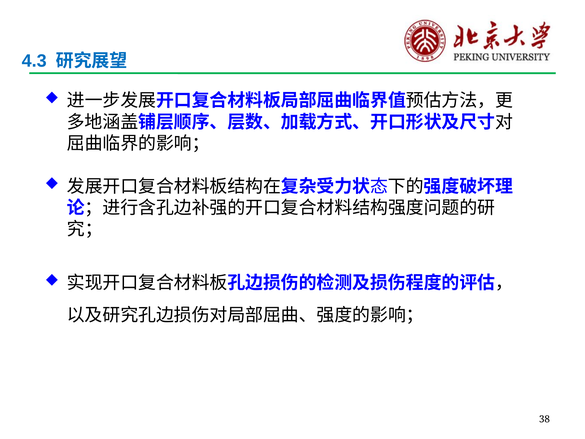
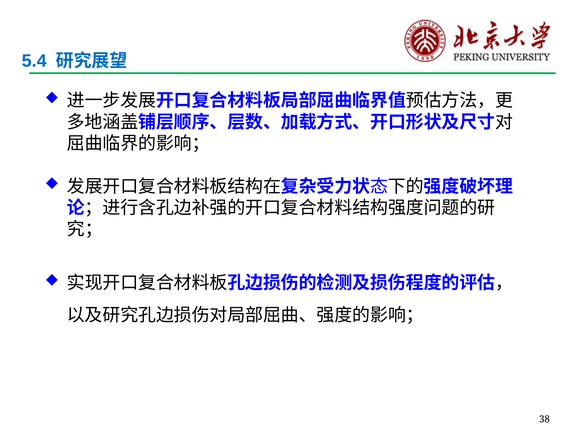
4.3: 4.3 -> 5.4 (34, 61)
